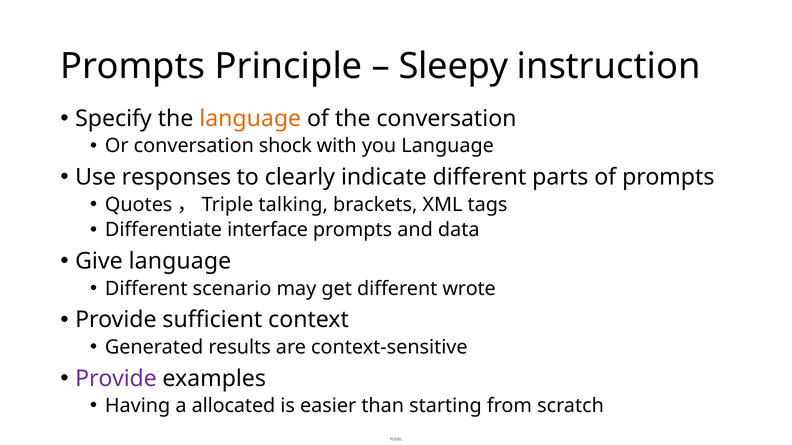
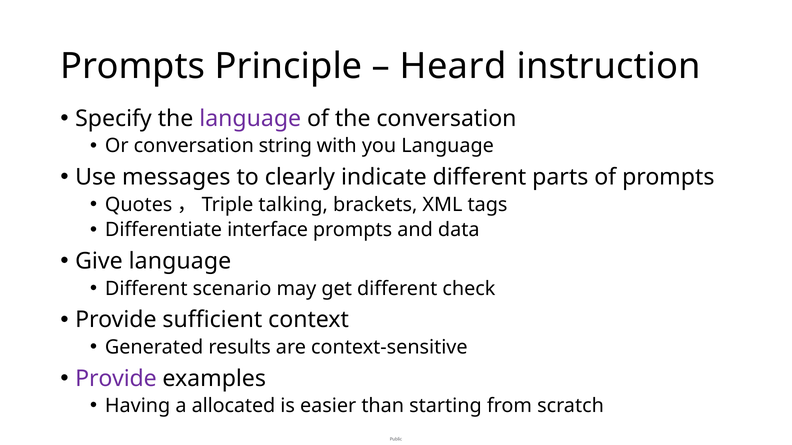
Sleepy: Sleepy -> Heard (453, 67)
language colour: orange -> purple (250, 119)
shock: shock -> string (285, 146)
responses: responses -> messages (176, 177)
wrote: wrote -> check (469, 289)
